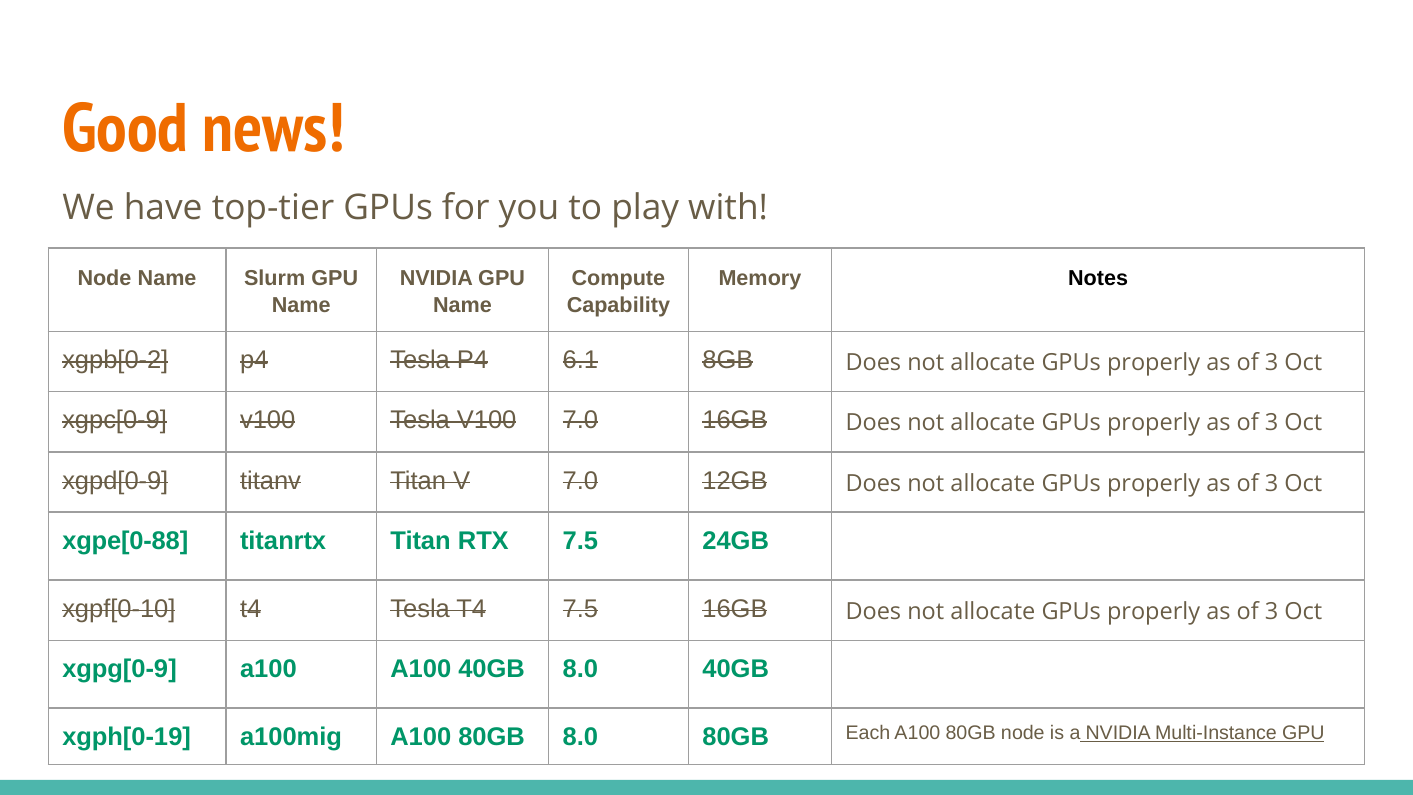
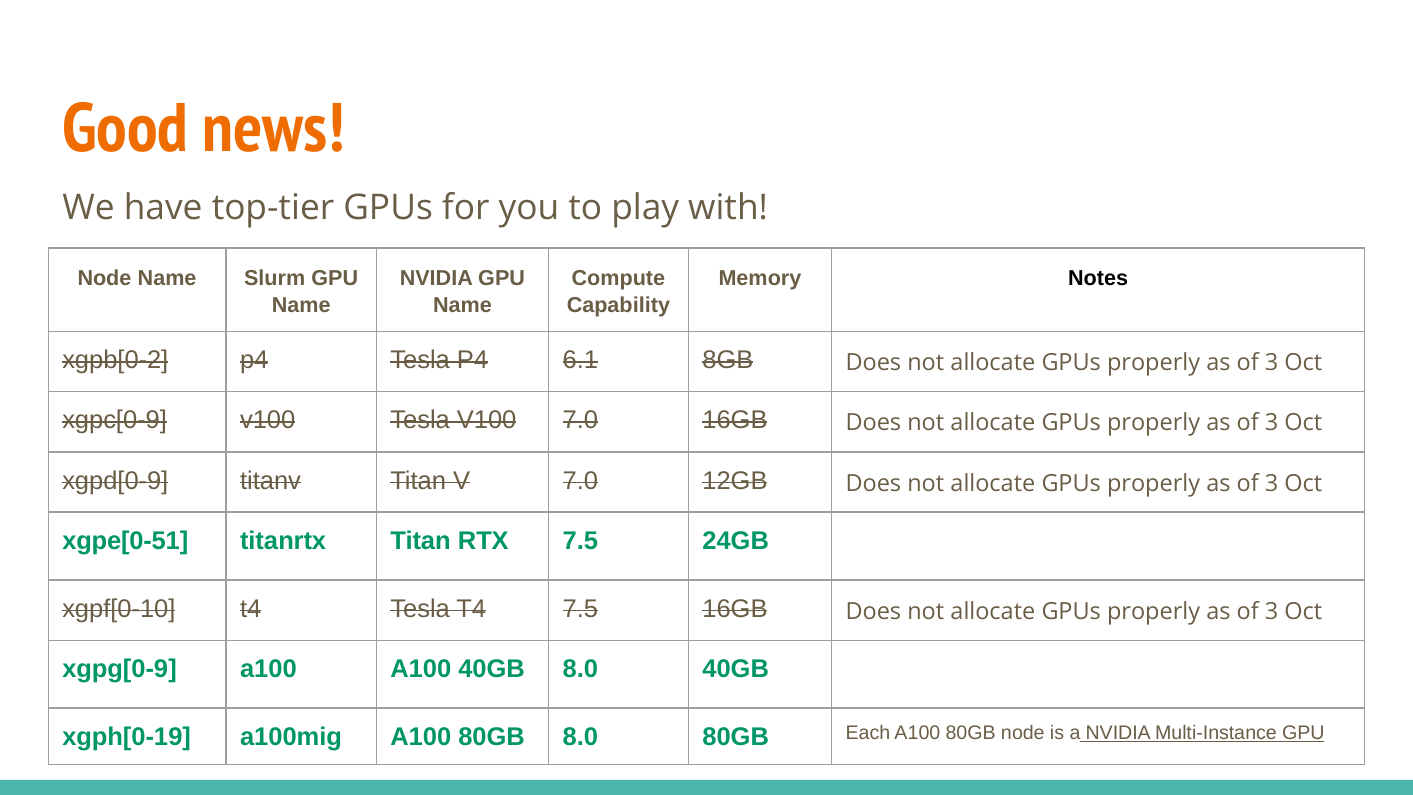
xgpe[0-88: xgpe[0-88 -> xgpe[0-51 (125, 541)
